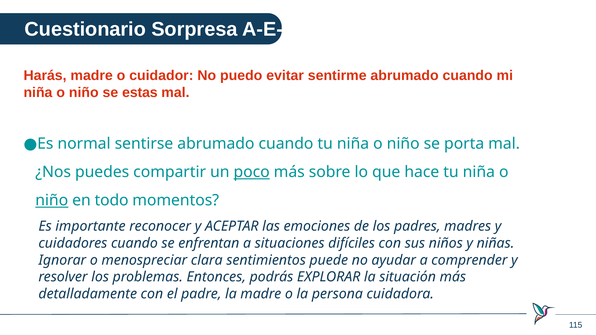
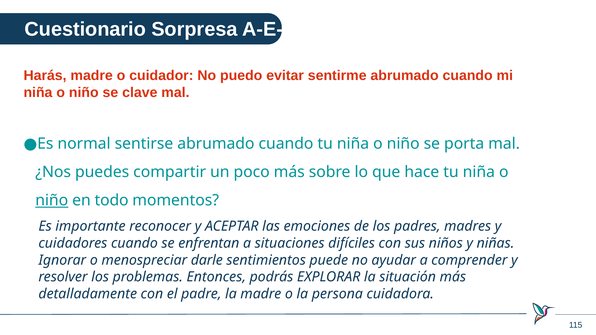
estas: estas -> clave (140, 93)
poco underline: present -> none (252, 172)
clara: clara -> darle (207, 260)
